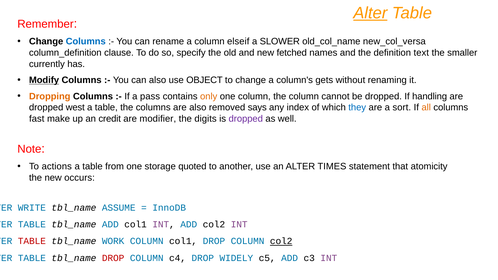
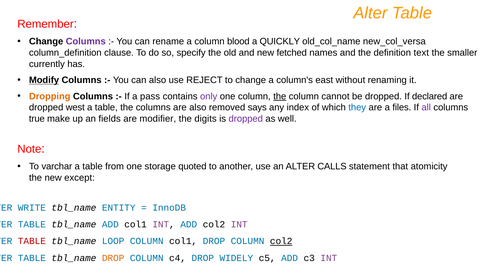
Alter underline: present -> none (370, 13)
Columns colour: blue -> purple (86, 42)
elseif: elseif -> blood (238, 42)
SLOWER: SLOWER -> QUICKLY (280, 42)
OBJECT: OBJECT -> REJECT (204, 80)
gets: gets -> east (324, 80)
only colour: orange -> purple (209, 96)
the underline: none -> present (280, 96)
handling: handling -> declared (430, 96)
sort: sort -> files (402, 108)
all colour: orange -> purple (426, 108)
fast: fast -> true (37, 119)
credit: credit -> fields (110, 119)
actions: actions -> varchar (57, 167)
TIMES: TIMES -> CALLS (332, 167)
occurs: occurs -> except (80, 178)
ASSUME: ASSUME -> ENTITY (119, 208)
WORK: WORK -> LOOP (113, 241)
DROP colour: red -> orange (113, 258)
